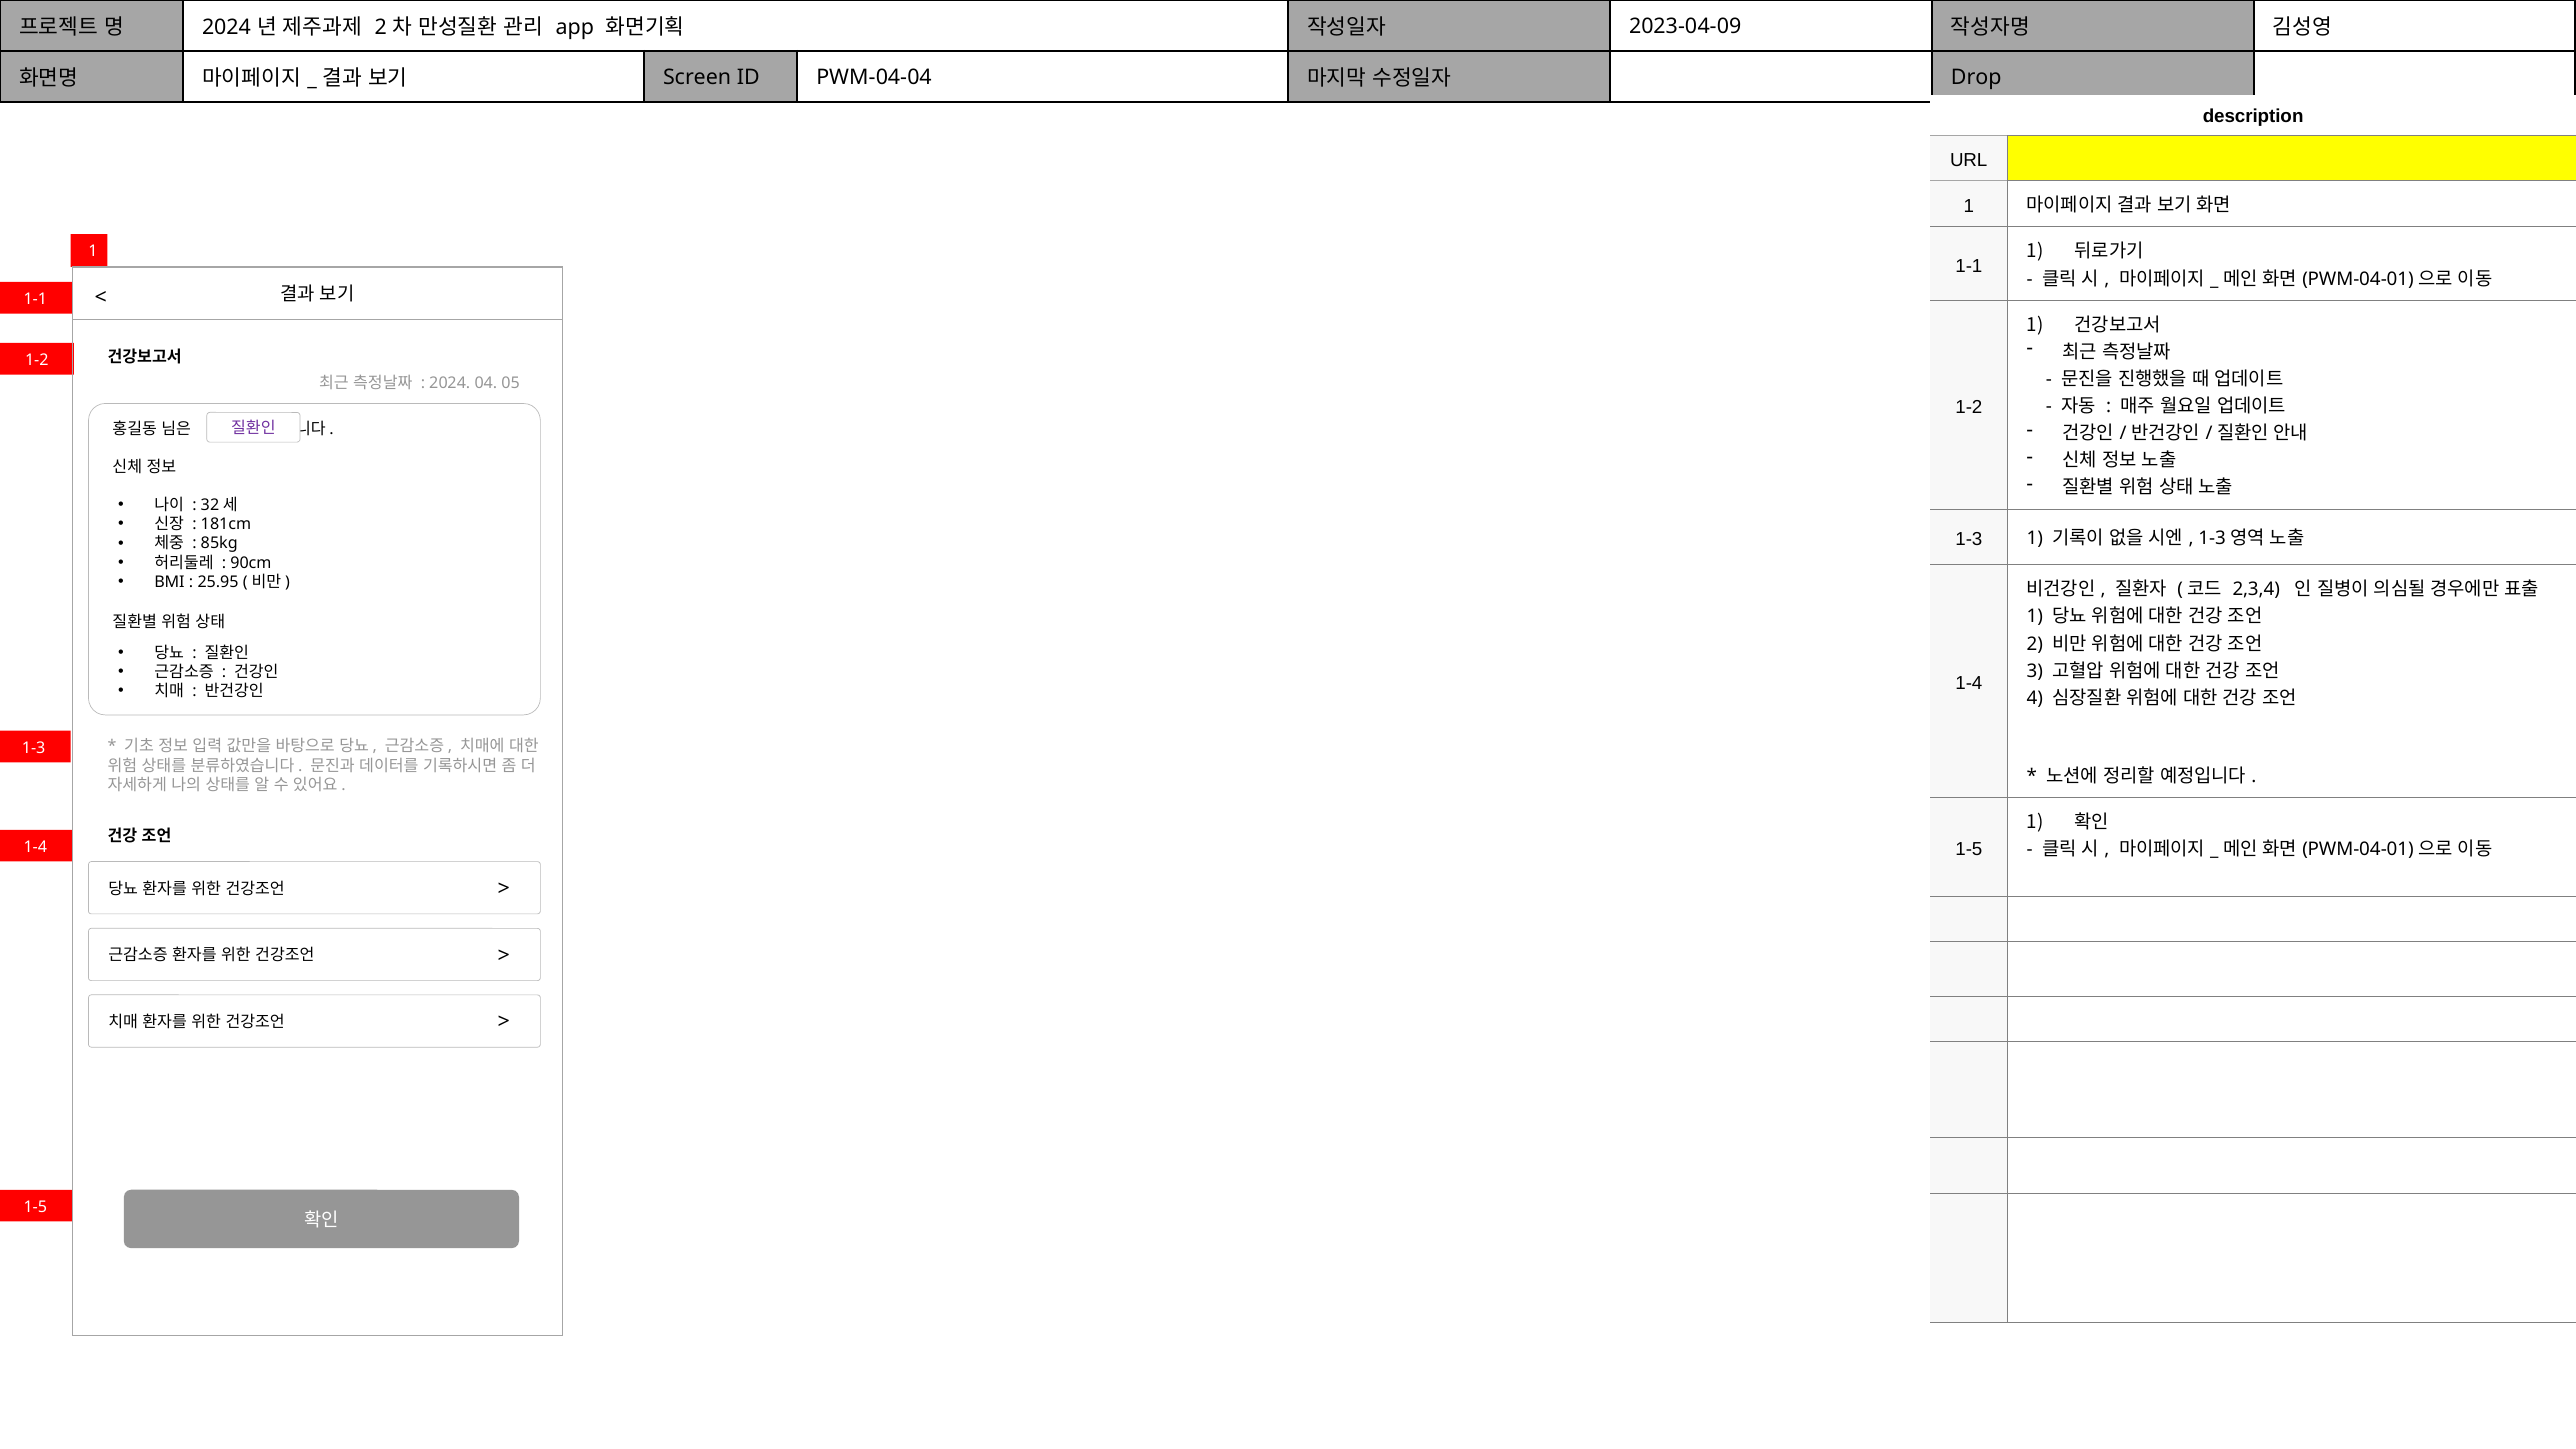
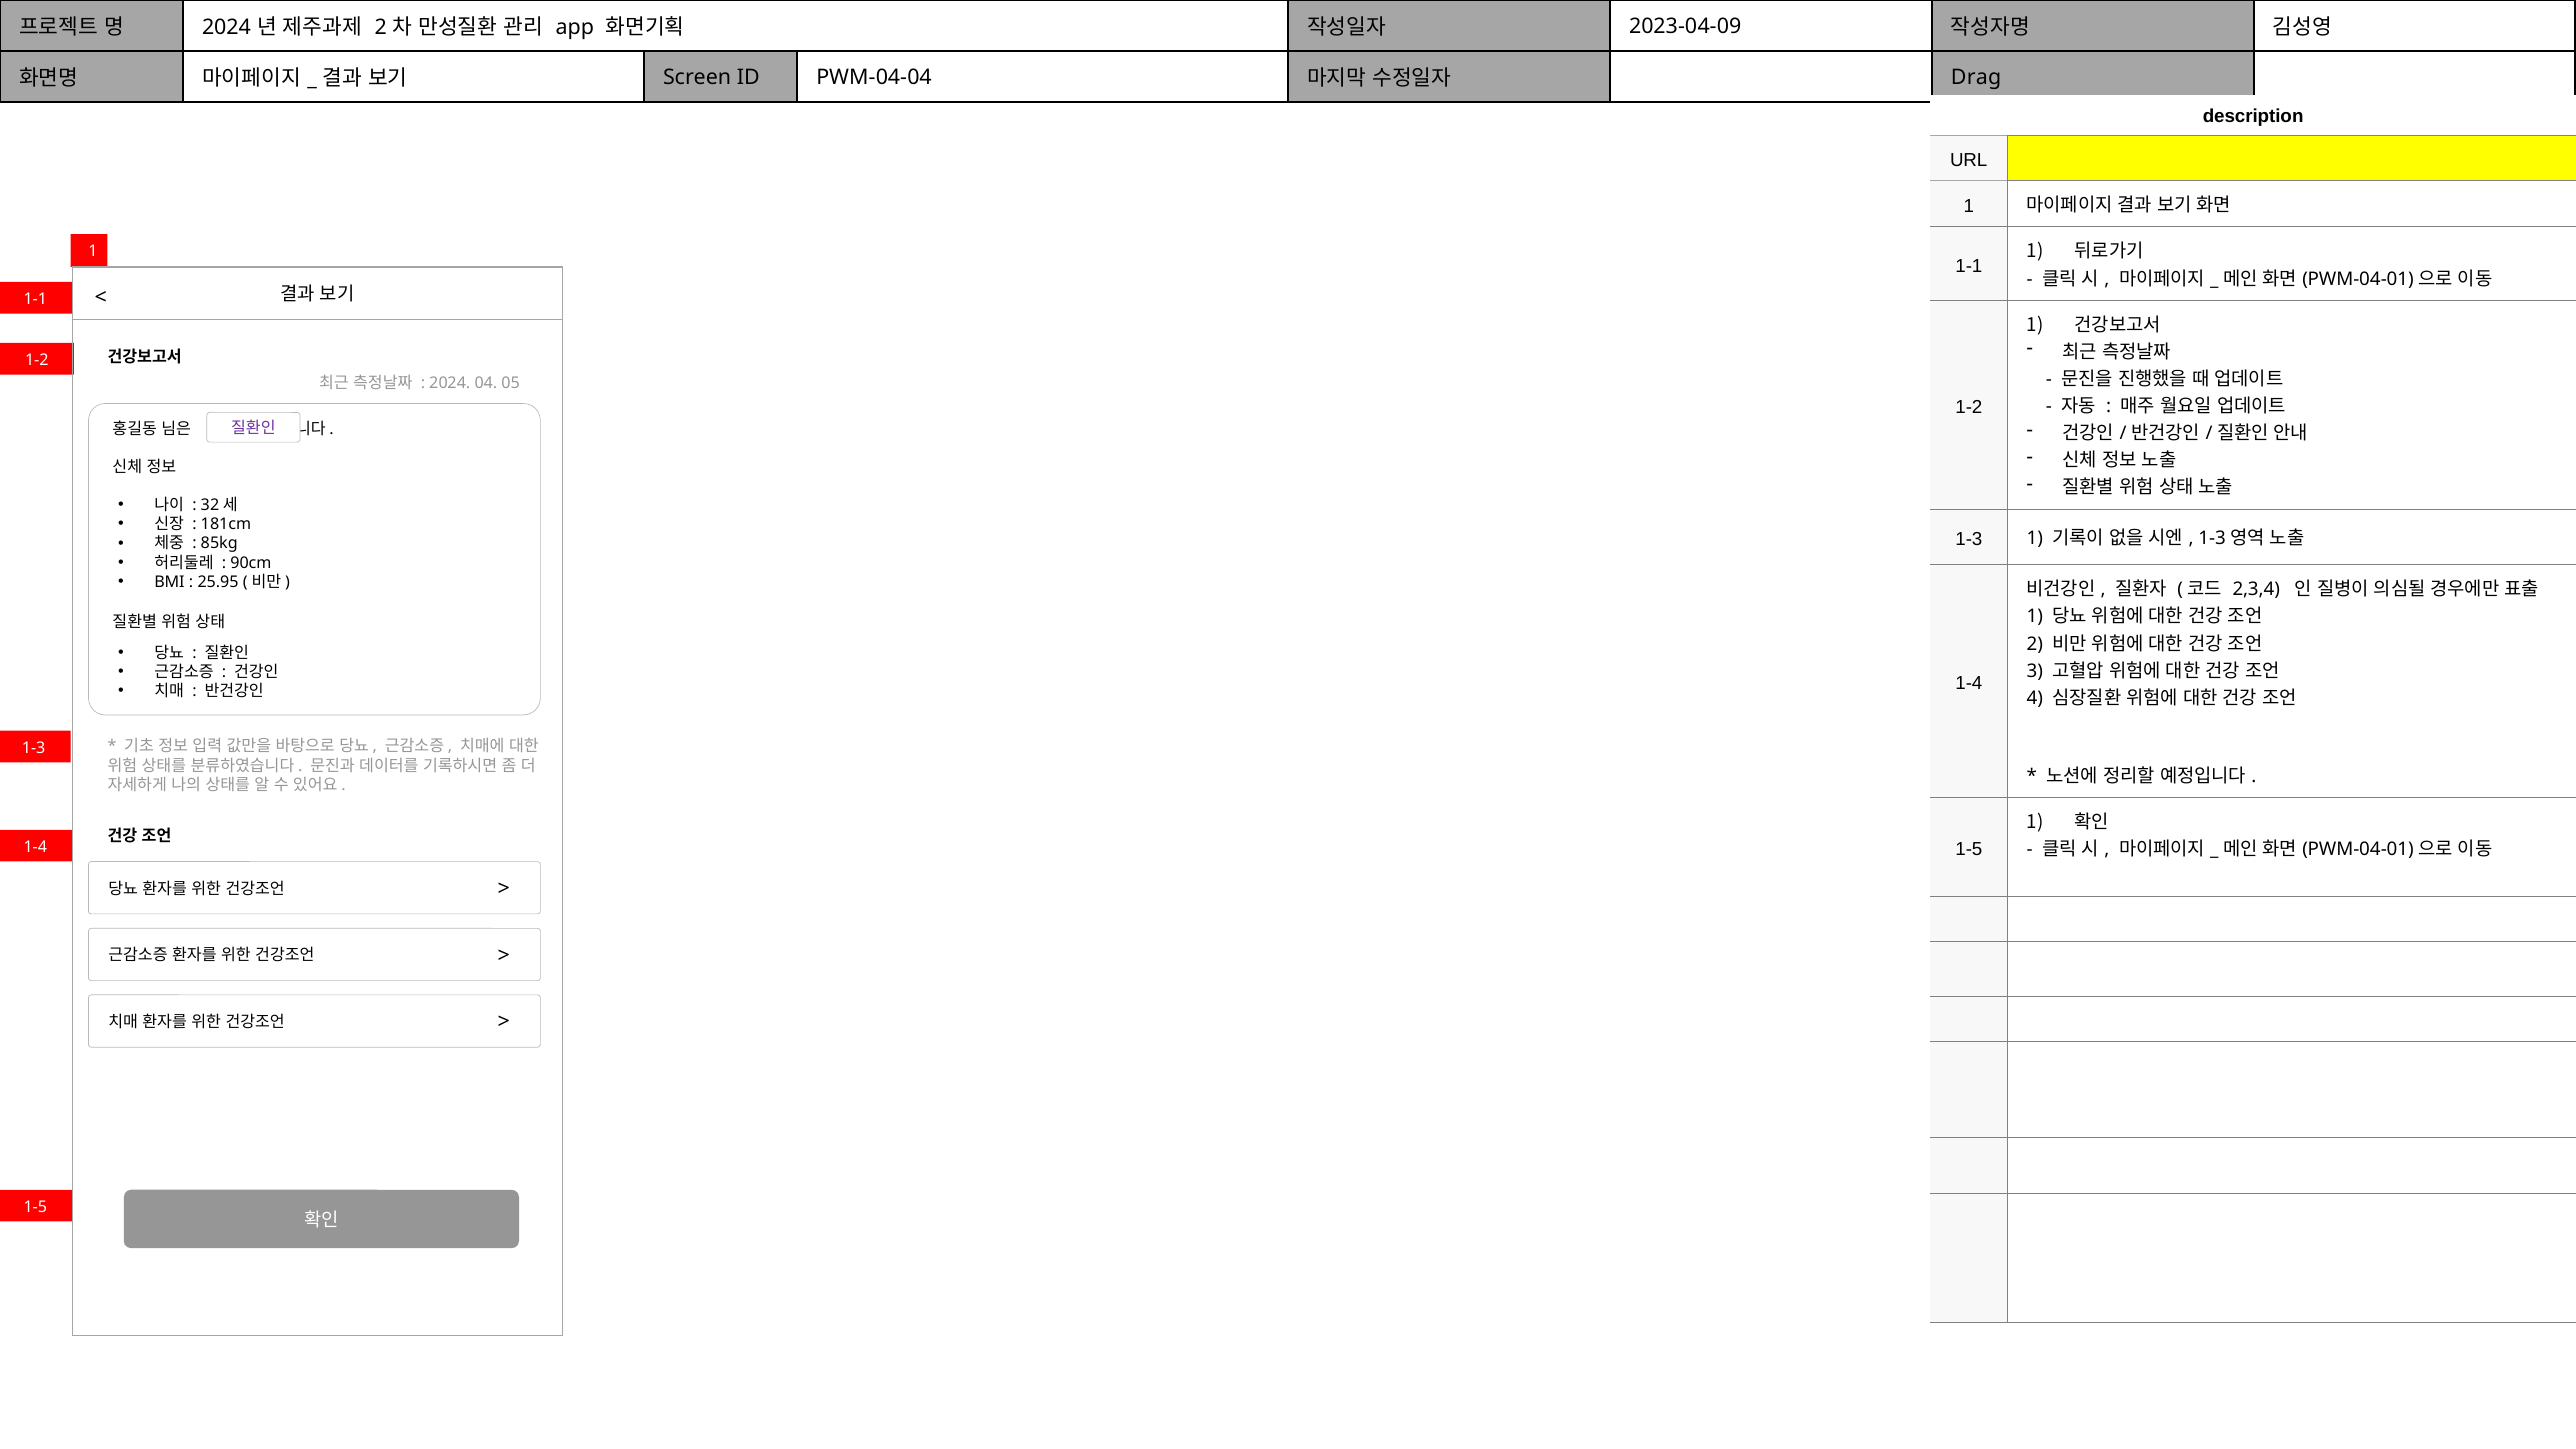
Drop: Drop -> Drag (1976, 78)
